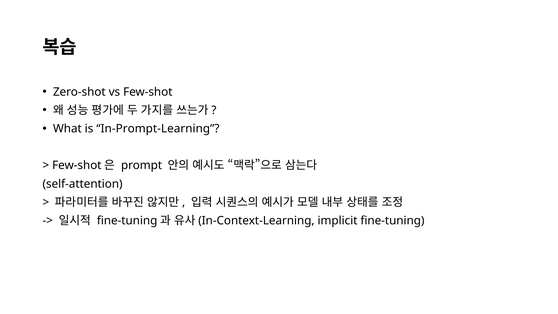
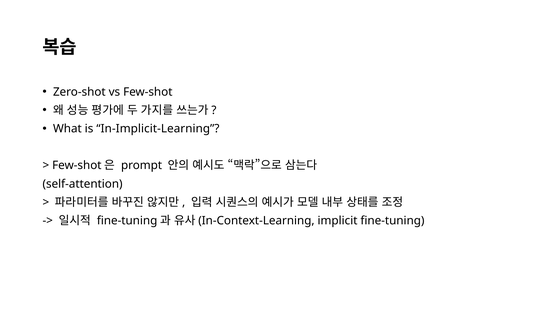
In-Prompt-Learning: In-Prompt-Learning -> In-Implicit-Learning (158, 129)
